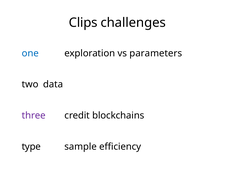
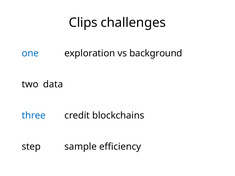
parameters: parameters -> background (156, 53)
three colour: purple -> blue (34, 116)
type: type -> step (31, 147)
